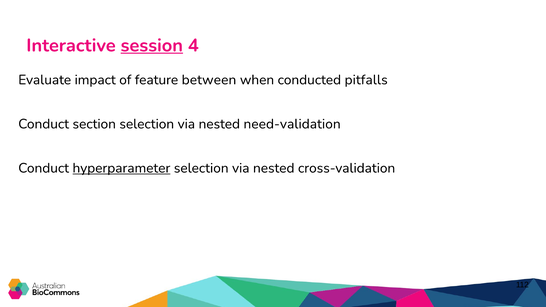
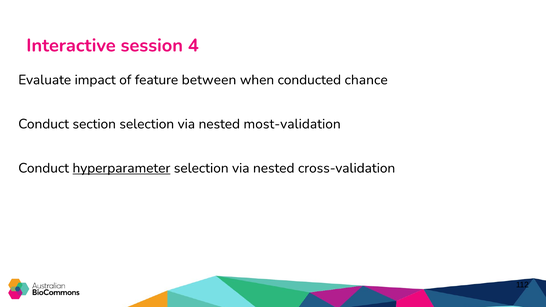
session underline: present -> none (152, 45)
pitfalls: pitfalls -> chance (366, 80)
need-validation: need-validation -> most-validation (292, 124)
